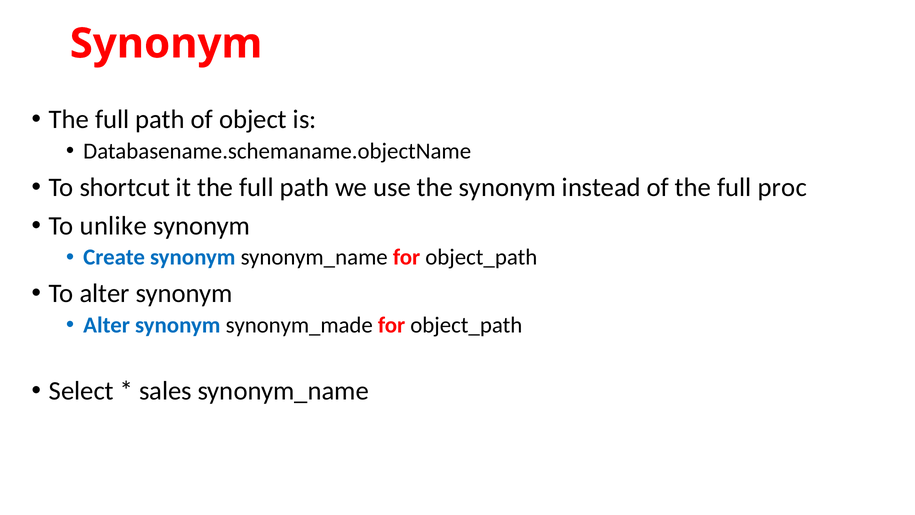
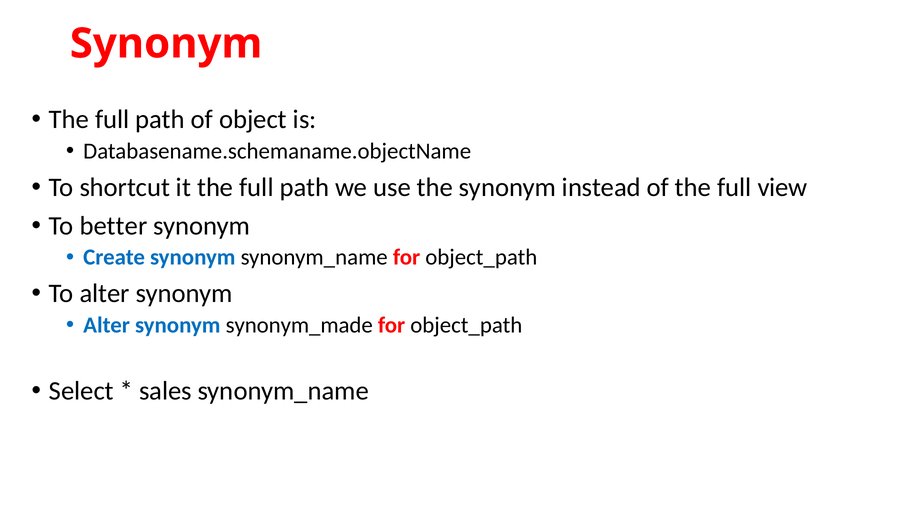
proc: proc -> view (782, 187)
unlike: unlike -> better (113, 226)
